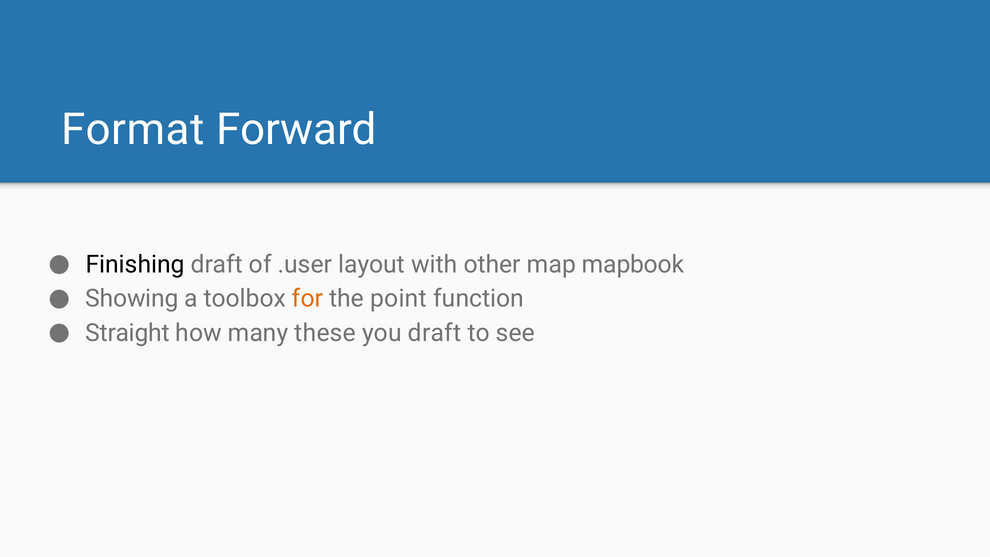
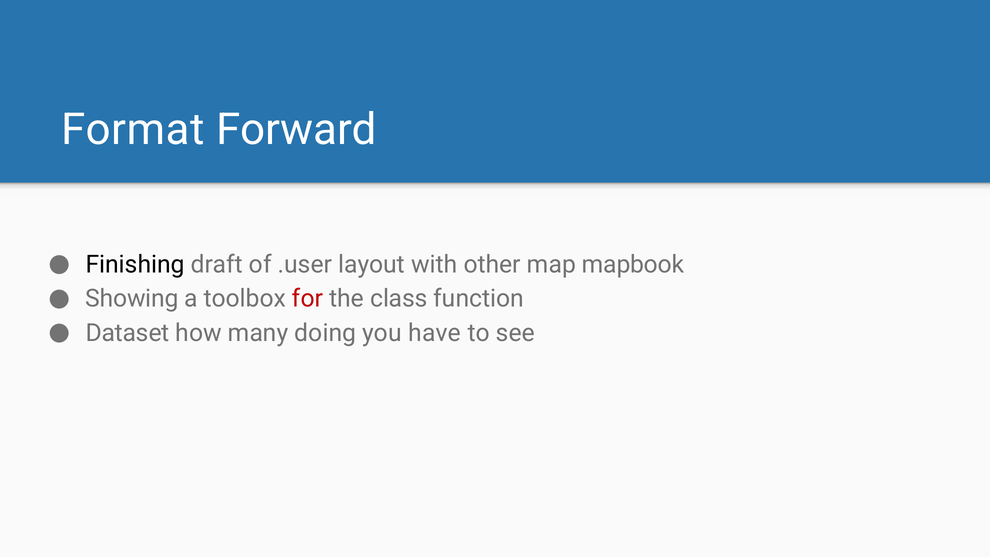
for colour: orange -> red (307, 299)
point: point -> class (399, 299)
Straight: Straight -> Dataset (128, 333)
these: these -> doing (325, 333)
you draft: draft -> have (435, 333)
